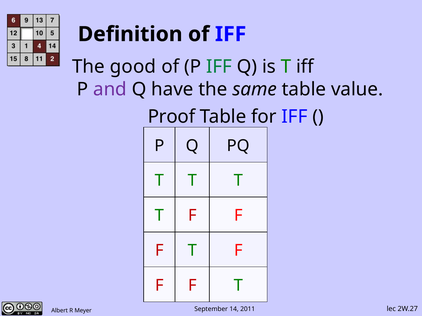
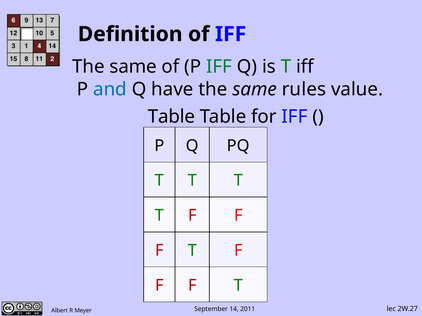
good: good -> same (133, 67)
and colour: purple -> blue (110, 89)
same table: table -> rules (304, 89)
Proof: Proof -> Table (171, 117)
